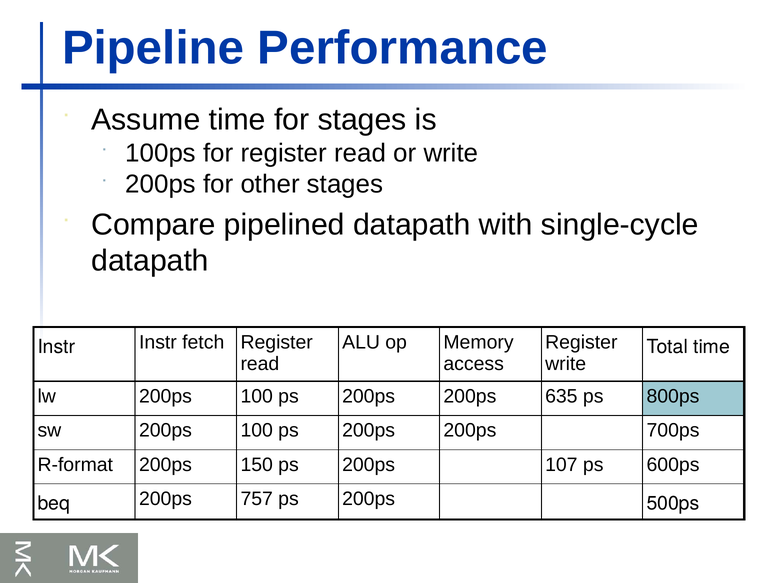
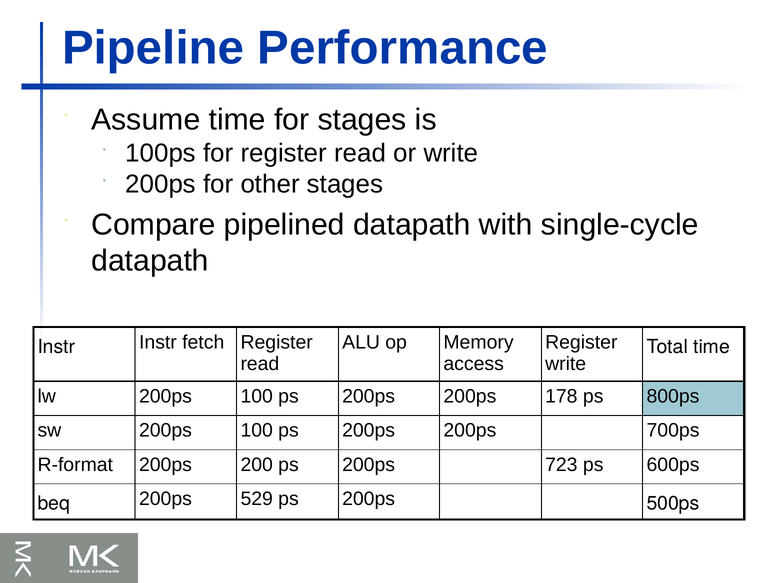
635: 635 -> 178 (561, 397)
150: 150 -> 200 (257, 465)
107: 107 -> 723 (561, 465)
757: 757 -> 529 (257, 499)
